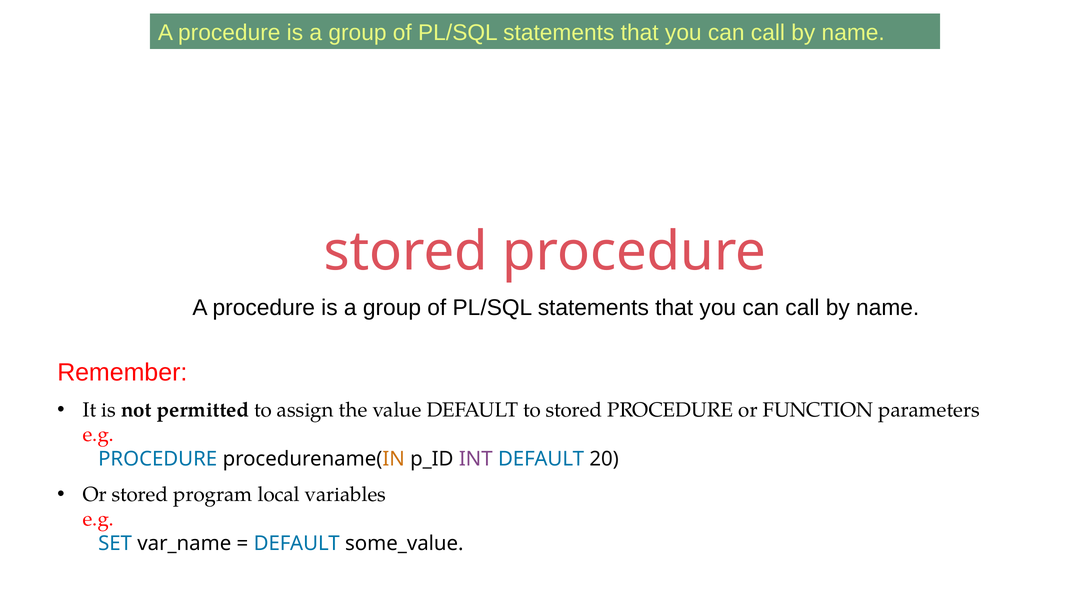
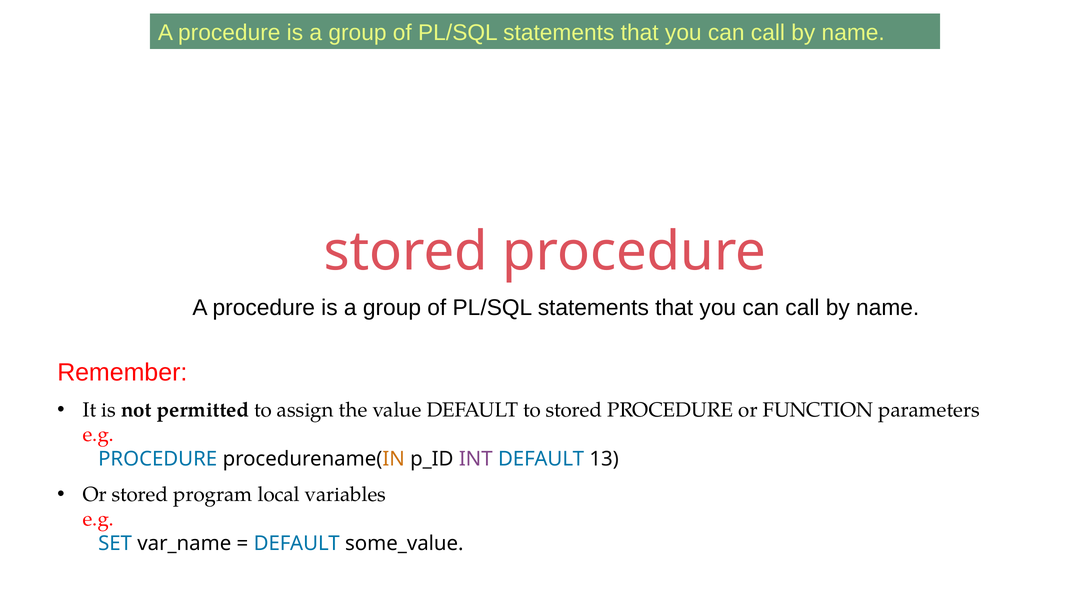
20: 20 -> 13 (604, 459)
